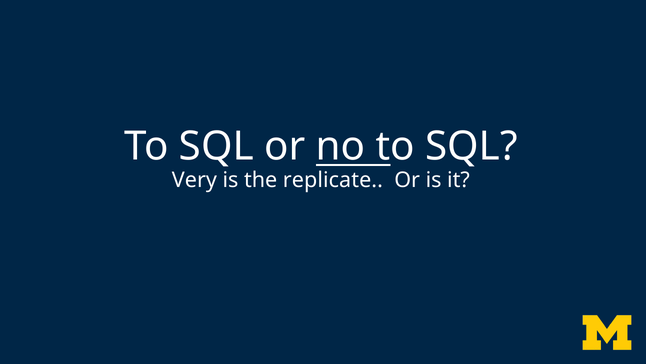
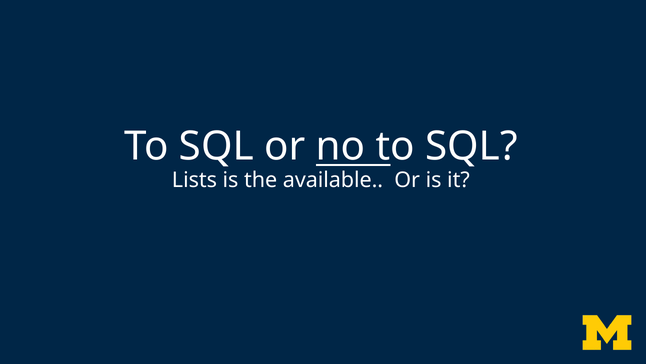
Very: Very -> Lists (194, 180)
replicate: replicate -> available (333, 180)
